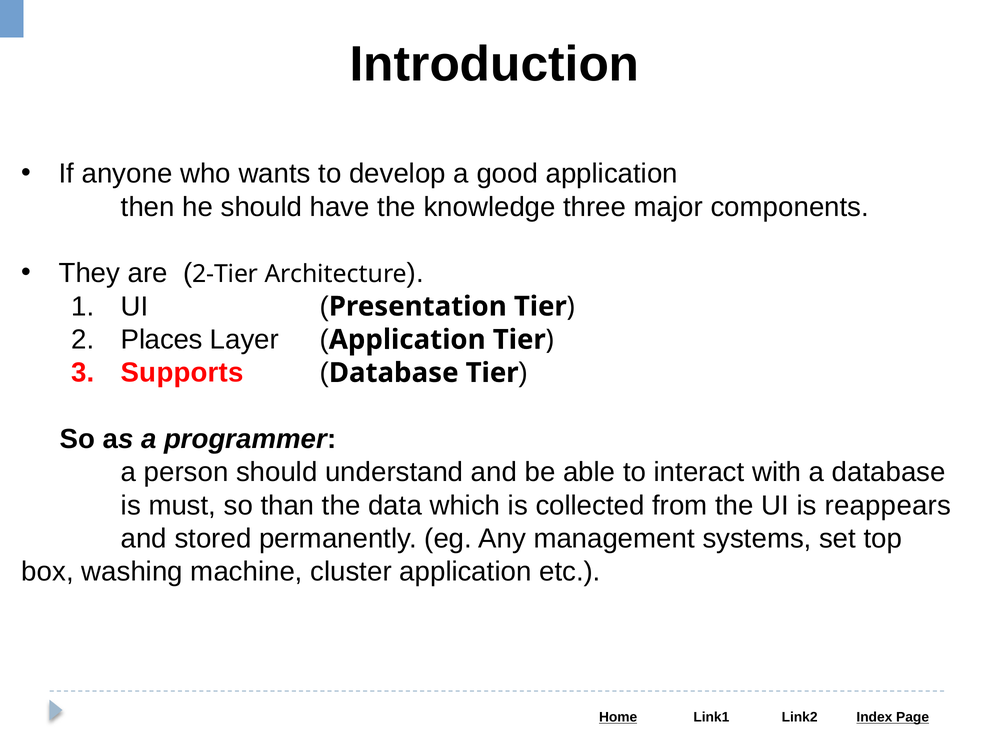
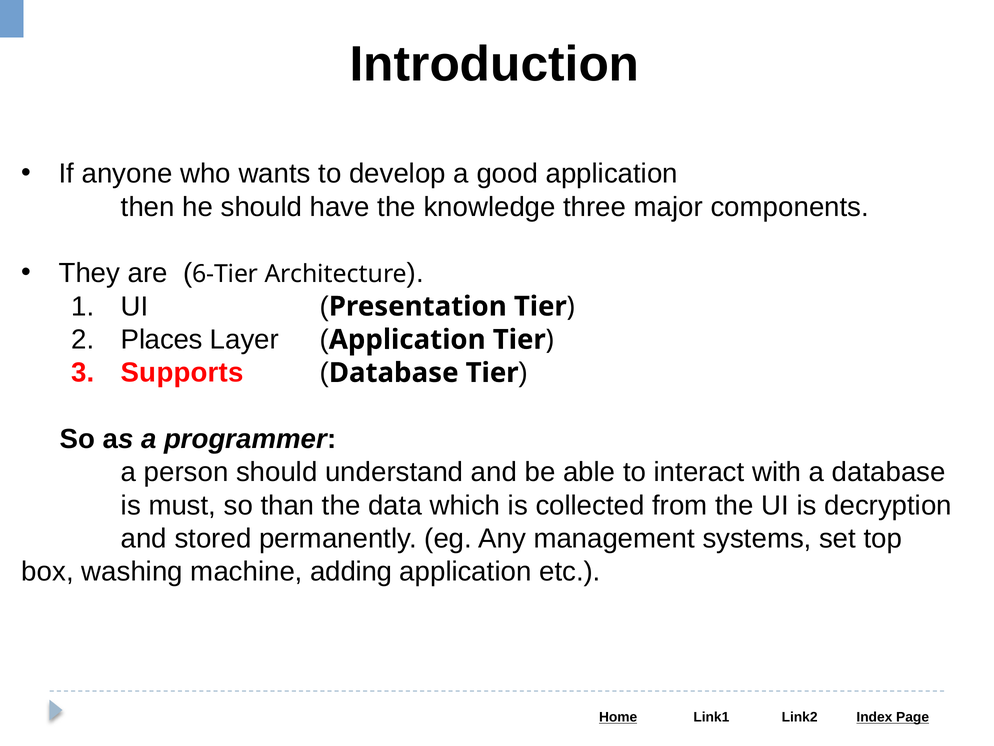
2-Tier: 2-Tier -> 6-Tier (225, 274)
reappears: reappears -> decryption (888, 505)
cluster: cluster -> adding (351, 571)
